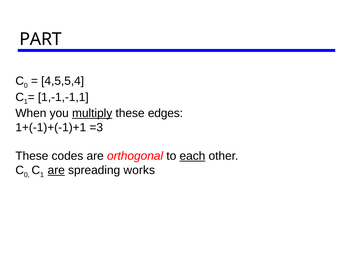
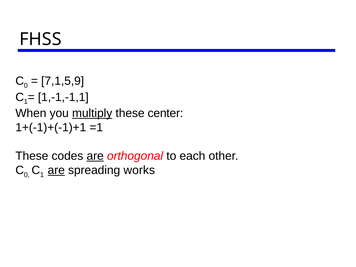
PART: PART -> FHSS (40, 39)
4,5,5,4: 4,5,5,4 -> 7,1,5,9 (63, 81)
edges: edges -> center (165, 113)
=3: =3 -> =1 (96, 128)
are underline: none -> present (95, 156)
each underline: present -> none (192, 156)
